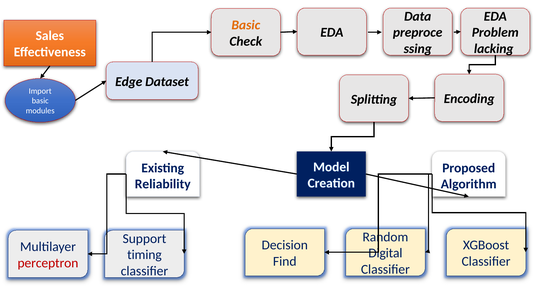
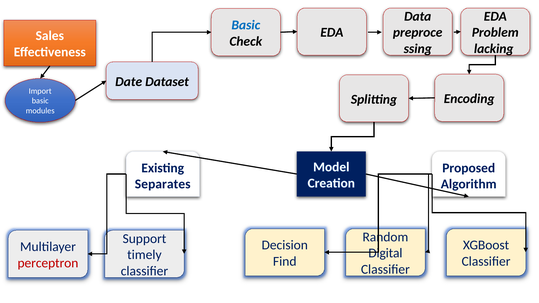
Basic colour: orange -> blue (246, 25)
Edge: Edge -> Date (129, 82)
Reliability: Reliability -> Separates (163, 184)
timing: timing -> timely (144, 255)
